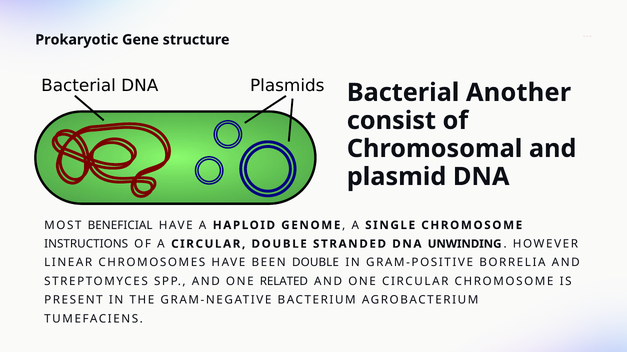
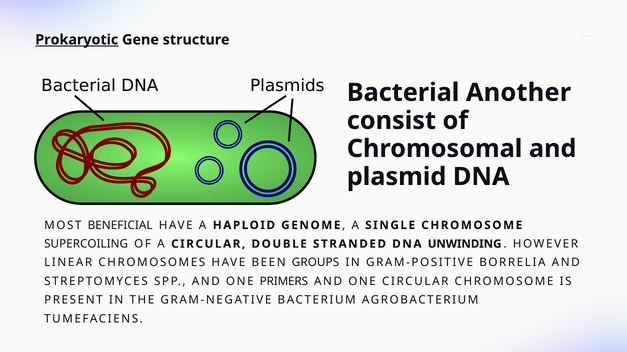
Prokaryotic underline: none -> present (77, 40)
INSTRUCTIONS: INSTRUCTIONS -> SUPERCOILING (86, 244)
BEEN DOUBLE: DOUBLE -> GROUPS (316, 263)
RELATED: RELATED -> PRIMERS (284, 282)
